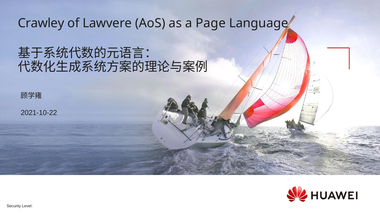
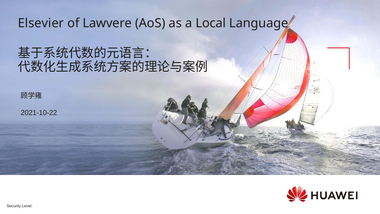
Crawley: Crawley -> Elsevier (41, 23)
Page: Page -> Local (211, 23)
